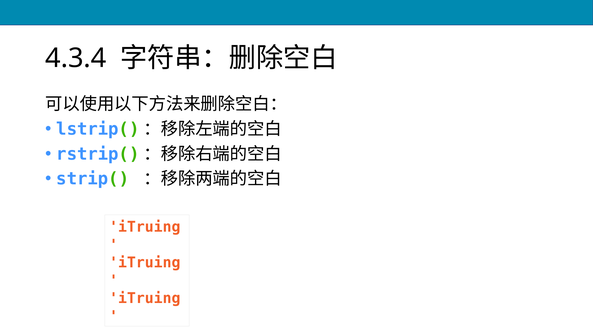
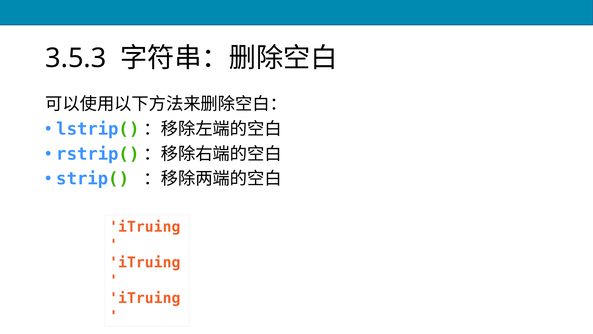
4.3.4: 4.3.4 -> 3.5.3 (76, 58)
